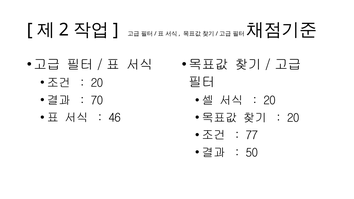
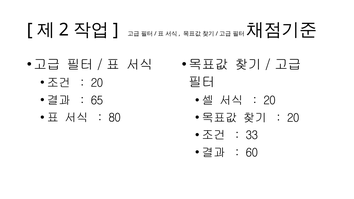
70: 70 -> 65 (97, 100)
46: 46 -> 80 (115, 118)
77: 77 -> 33 (252, 135)
50: 50 -> 60 (252, 153)
